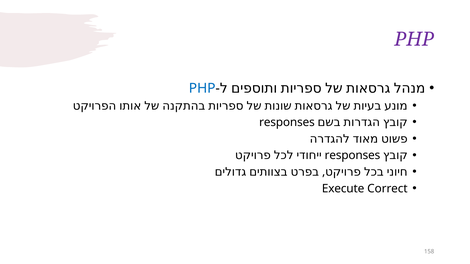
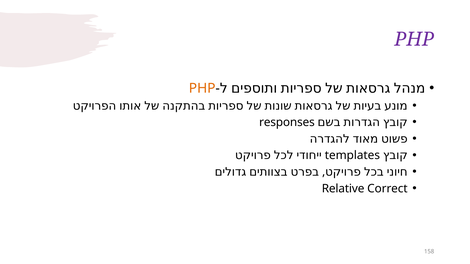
PHP colour: blue -> orange (202, 88)
responses: responses -> templates (352, 156)
Execute: Execute -> Relative (343, 189)
